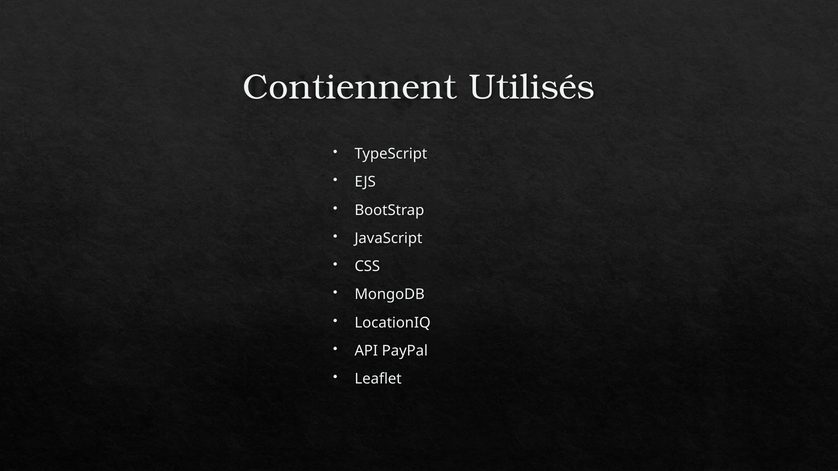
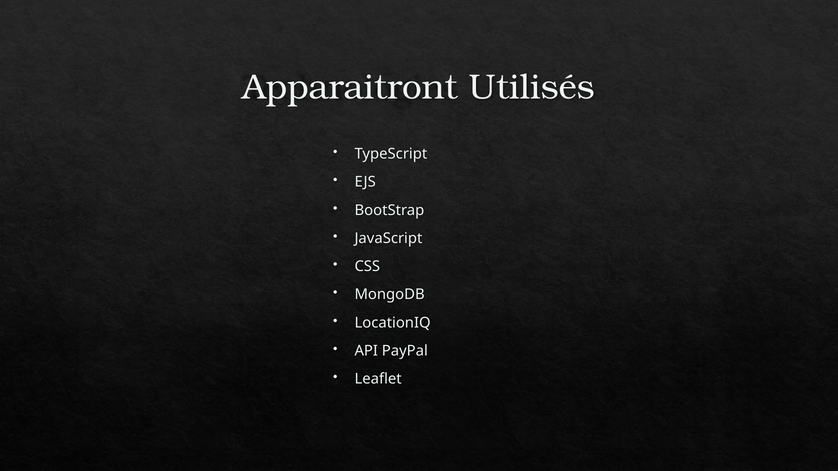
Contiennent: Contiennent -> Apparaitront (350, 88)
